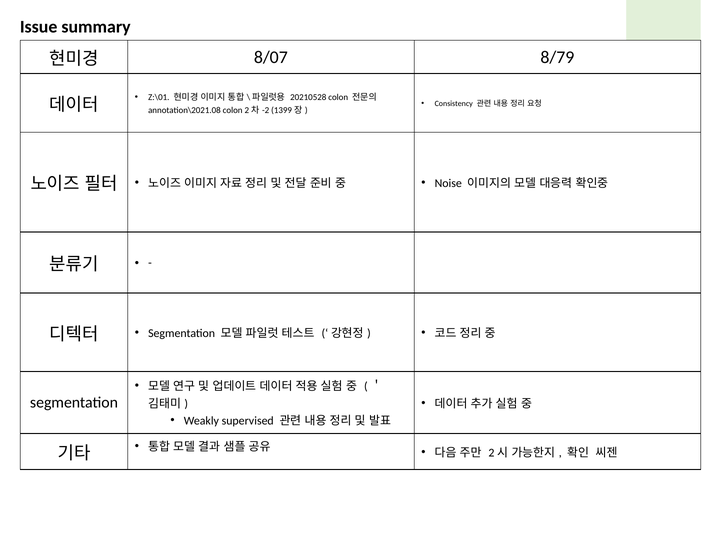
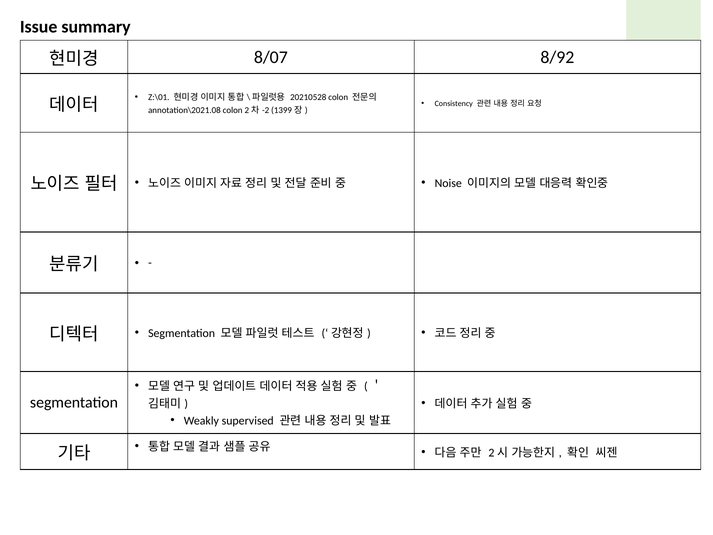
8/79: 8/79 -> 8/92 (557, 57)
